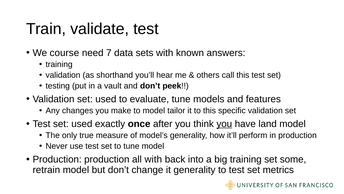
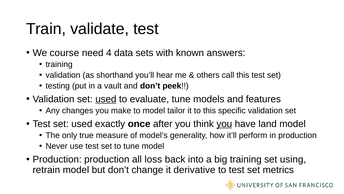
7: 7 -> 4 (109, 53)
used underline: none -> present (106, 99)
all with: with -> loss (153, 159)
some: some -> using (293, 159)
it generality: generality -> derivative (194, 169)
